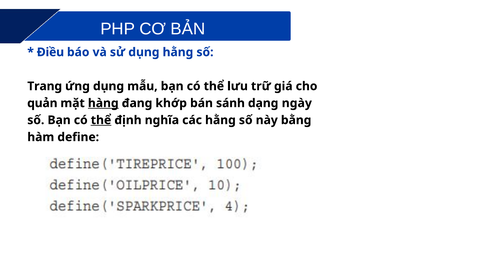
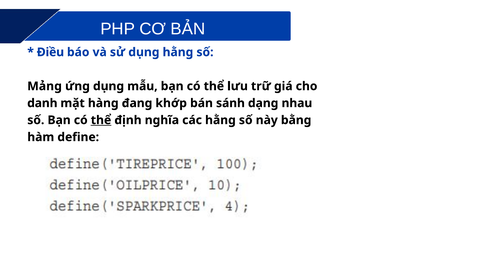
Trang: Trang -> Mảng (45, 86)
quản: quản -> danh (42, 103)
hàng underline: present -> none (103, 103)
ngày: ngày -> nhau (297, 103)
